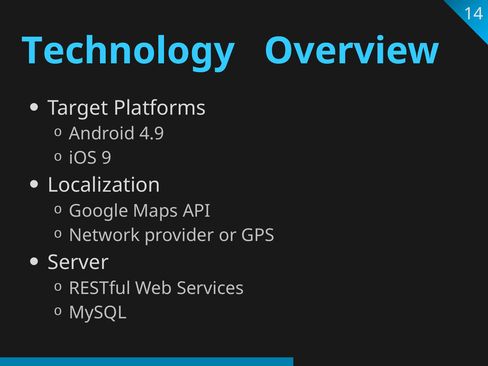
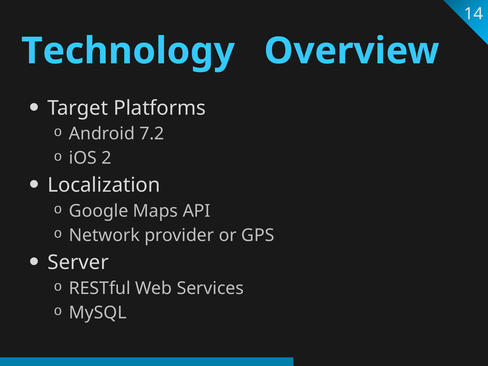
4.9: 4.9 -> 7.2 (152, 134)
9: 9 -> 2 (107, 158)
